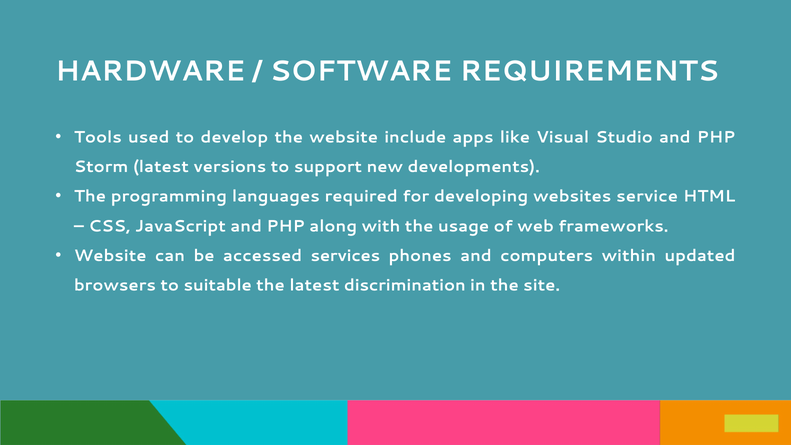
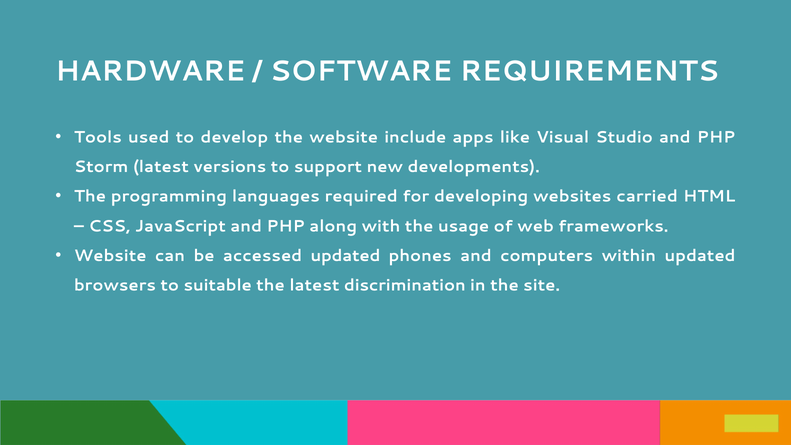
service: service -> carried (647, 196)
accessed services: services -> updated (345, 256)
